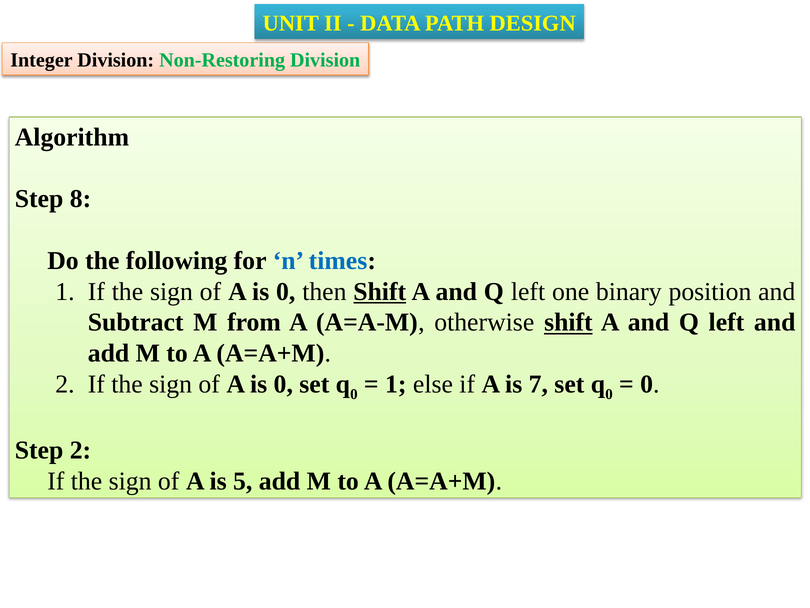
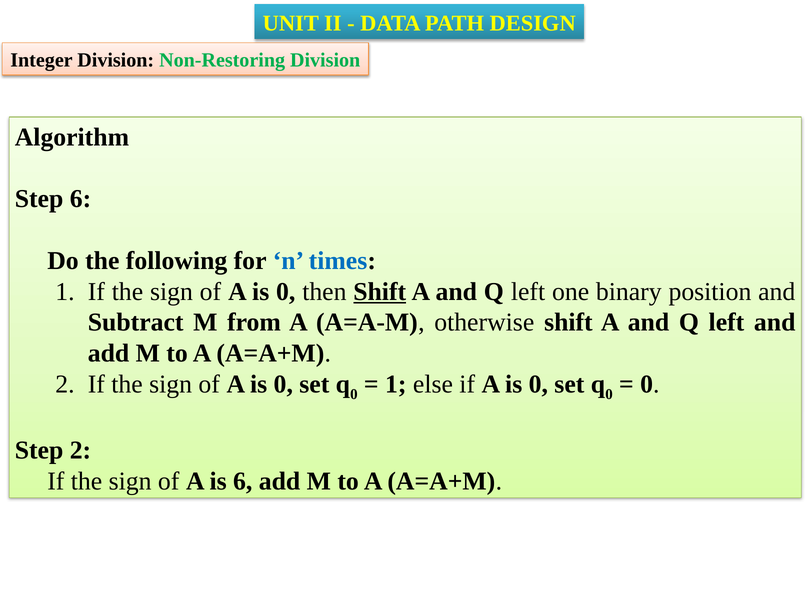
Step 8: 8 -> 6 (80, 199)
shift underline: present -> none (568, 322)
if A is 7: 7 -> 0 (538, 384)
is 5: 5 -> 6 (243, 481)
